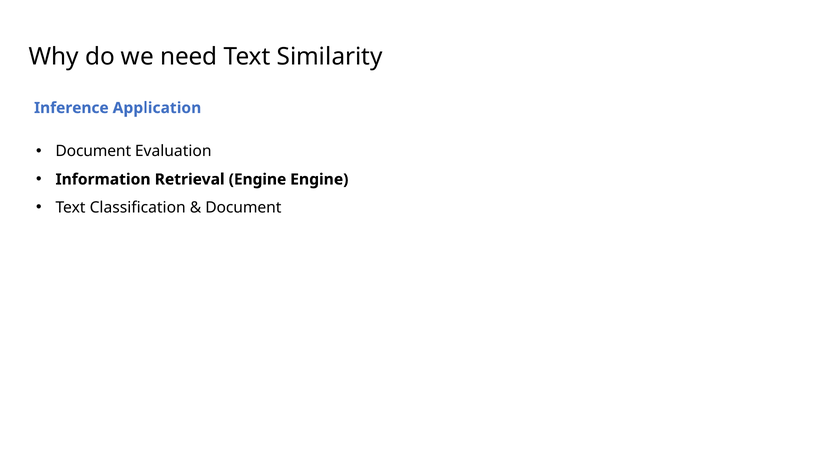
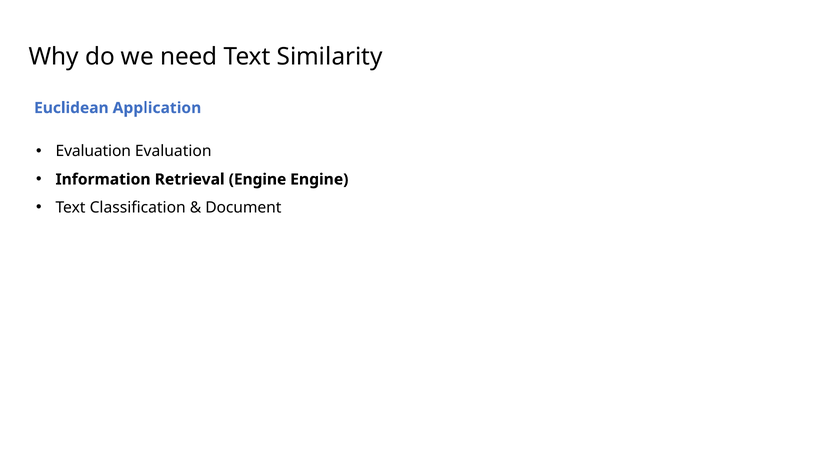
Inference: Inference -> Euclidean (71, 108)
Document: Document -> Evaluation (93, 151)
